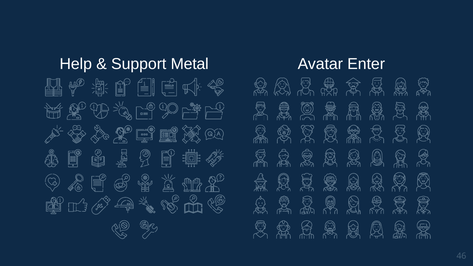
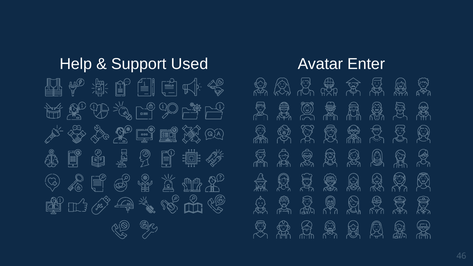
Metal: Metal -> Used (190, 64)
